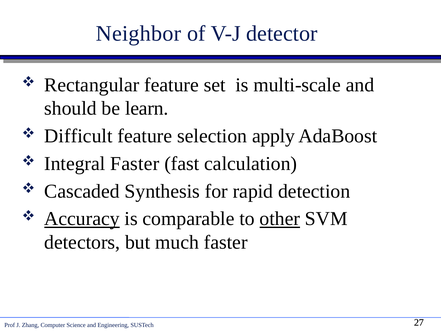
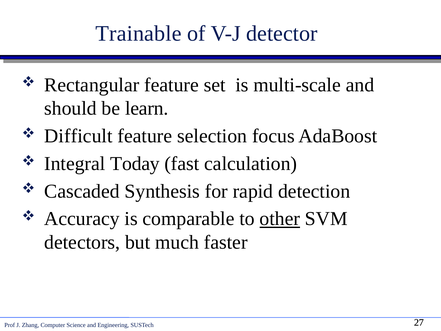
Neighbor: Neighbor -> Trainable (139, 33)
apply: apply -> focus (273, 136)
Integral Faster: Faster -> Today (135, 164)
Accuracy underline: present -> none (82, 219)
